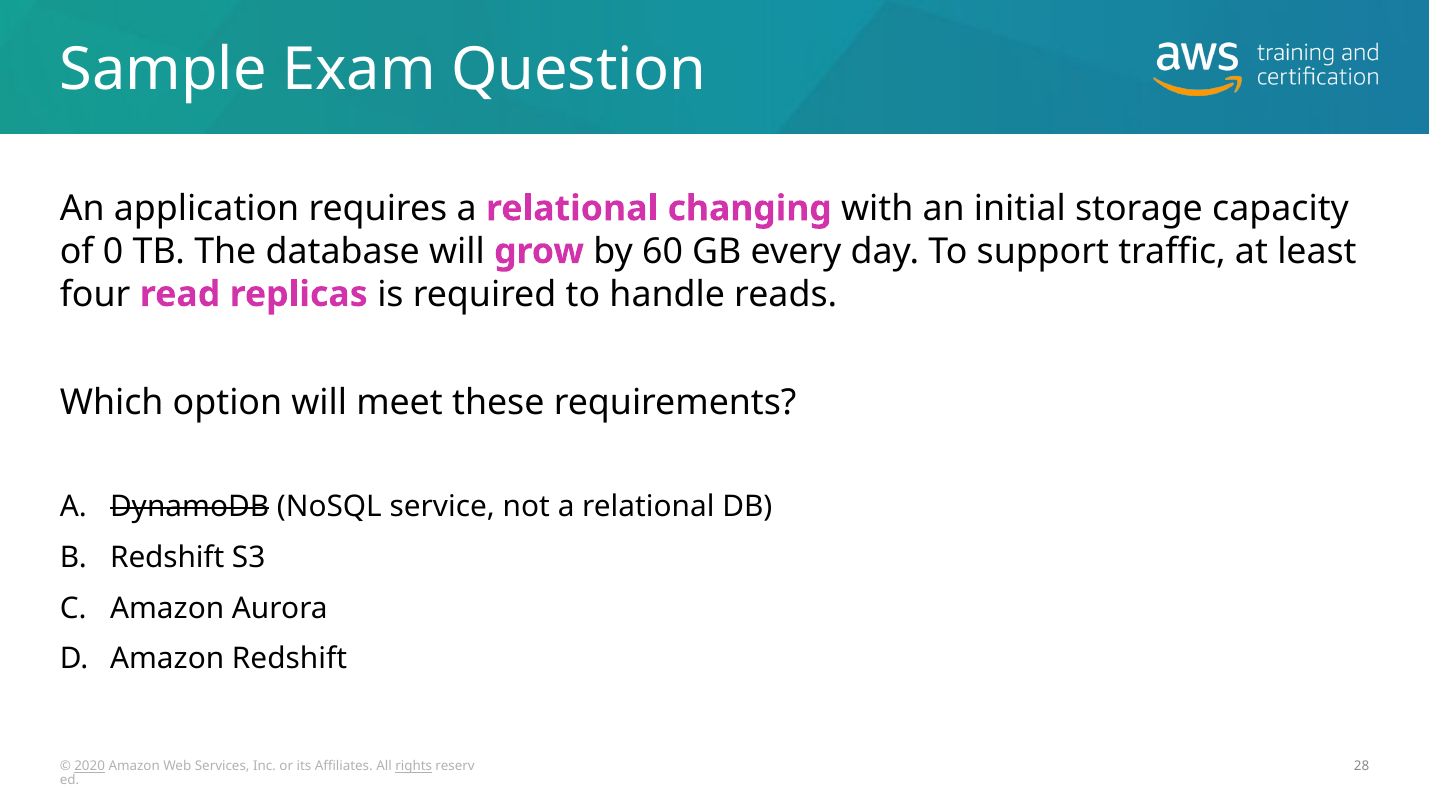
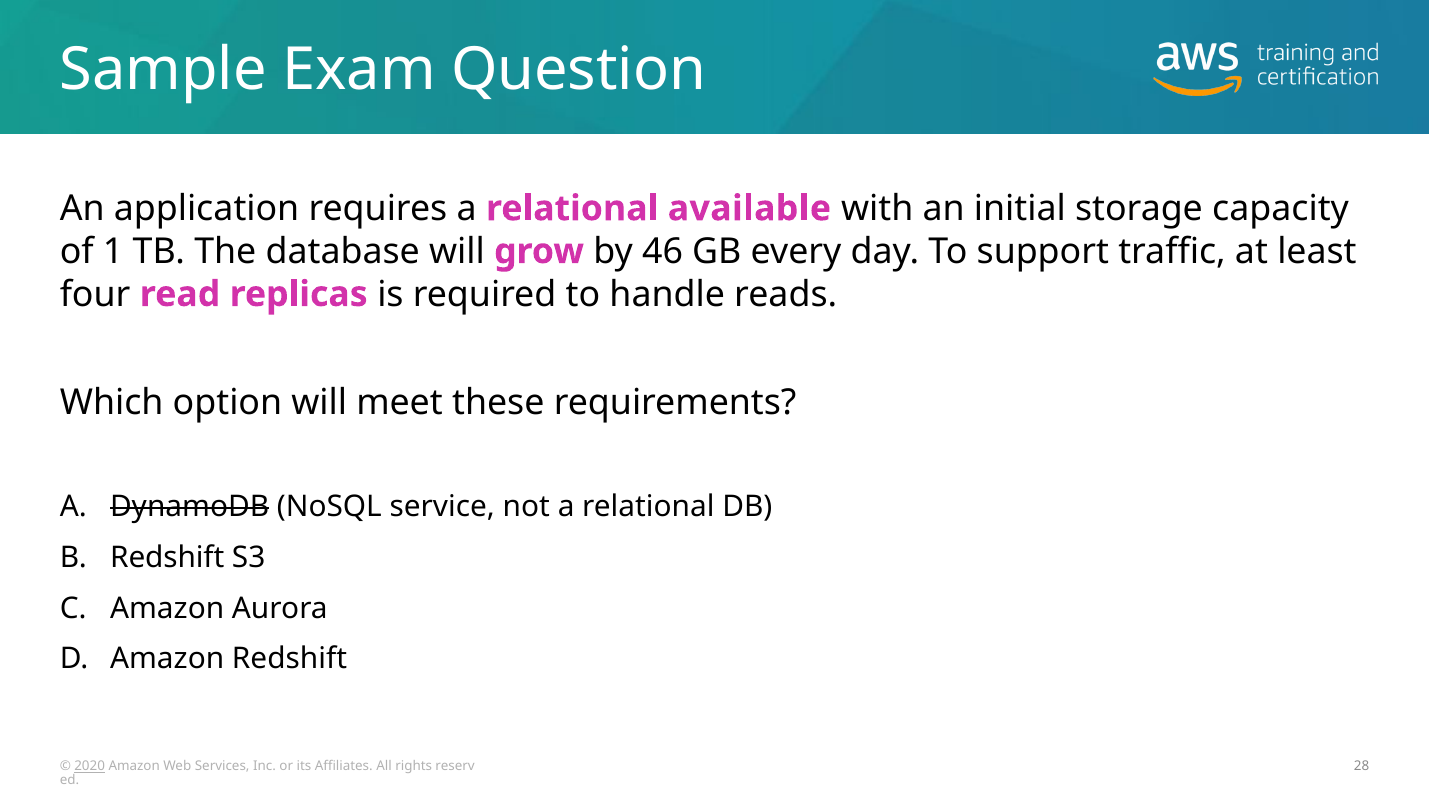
changing: changing -> available (749, 208)
0: 0 -> 1 (113, 251)
60: 60 -> 46 (663, 251)
rights underline: present -> none (414, 766)
